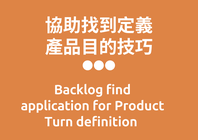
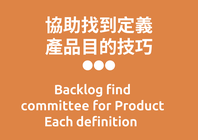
application: application -> committee (55, 105)
Turn: Turn -> Each (59, 121)
